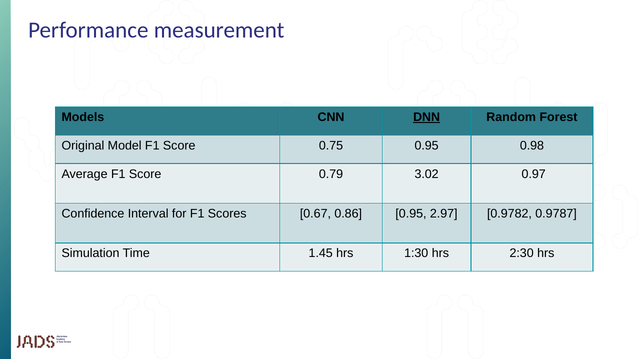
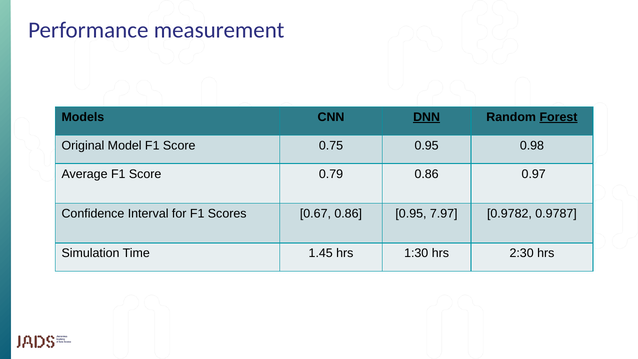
Forest underline: none -> present (559, 117)
0.79 3.02: 3.02 -> 0.86 (427, 174)
2.97: 2.97 -> 7.97 (444, 214)
